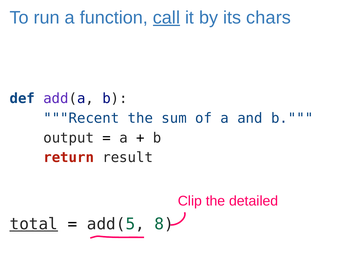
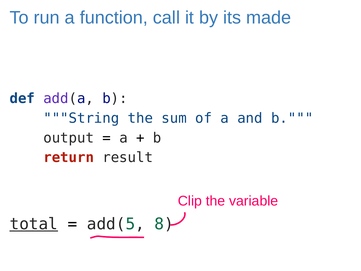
call underline: present -> none (166, 18)
chars: chars -> made (269, 18)
Recent: Recent -> String (81, 118)
detailed: detailed -> variable (254, 201)
